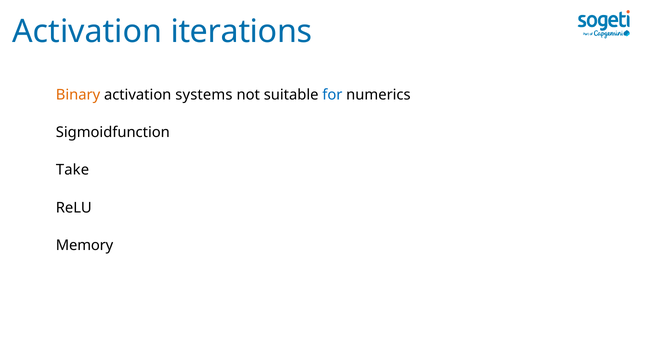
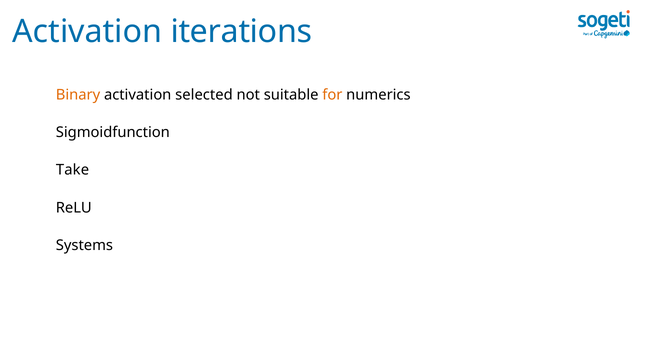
systems: systems -> selected (204, 95)
for colour: blue -> orange (332, 95)
Memory: Memory -> Systems (84, 245)
